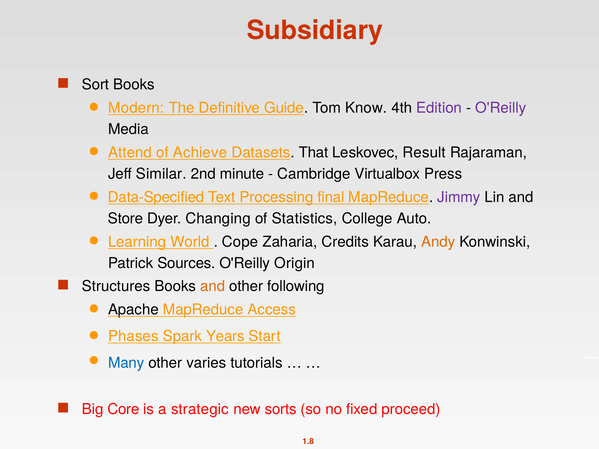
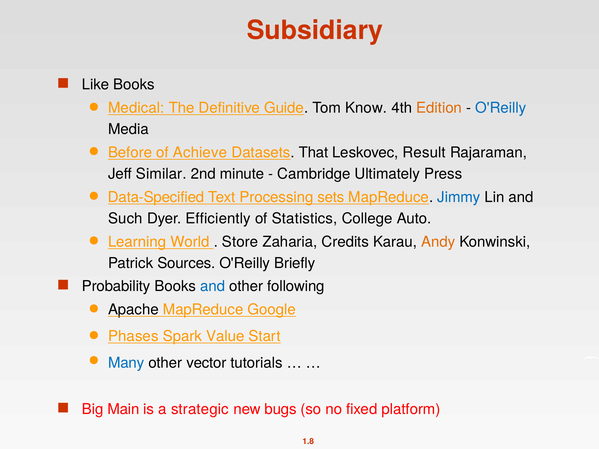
Sort: Sort -> Like (95, 85)
Modern: Modern -> Medical (136, 108)
Edition colour: purple -> orange (439, 108)
O'Reilly colour: purple -> blue (501, 108)
Attend: Attend -> Before (130, 153)
Virtualbox: Virtualbox -> Ultimately (387, 174)
final: final -> sets (331, 197)
Jimmy colour: purple -> blue (459, 197)
Store: Store -> Such (125, 219)
Changing: Changing -> Efficiently (218, 219)
Cope: Cope -> Store (240, 242)
Origin: Origin -> Briefly (295, 263)
Structures: Structures -> Probability (116, 287)
and colour: orange -> blue (213, 287)
Access: Access -> Google (272, 310)
Years: Years -> Value (225, 336)
varies: varies -> vector (206, 363)
Core: Core -> Main (123, 410)
sorts: sorts -> bugs (281, 410)
proceed: proceed -> platform (411, 410)
